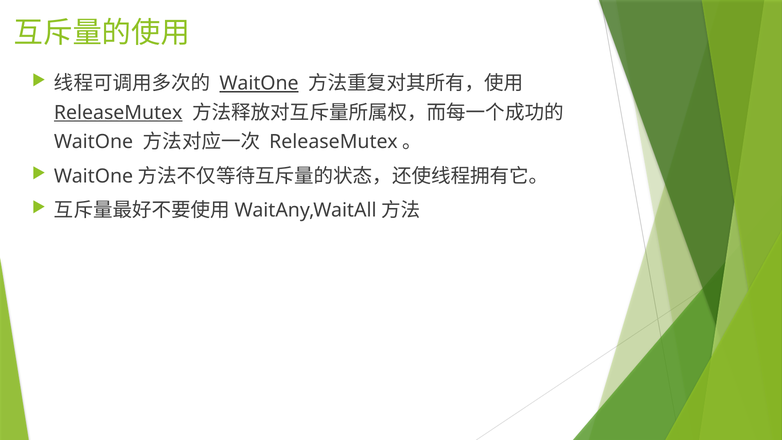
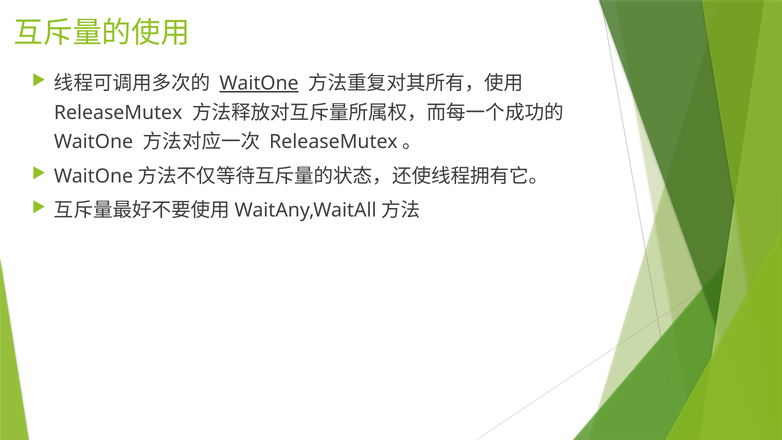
ReleaseMutex underline: present -> none (118, 113)
